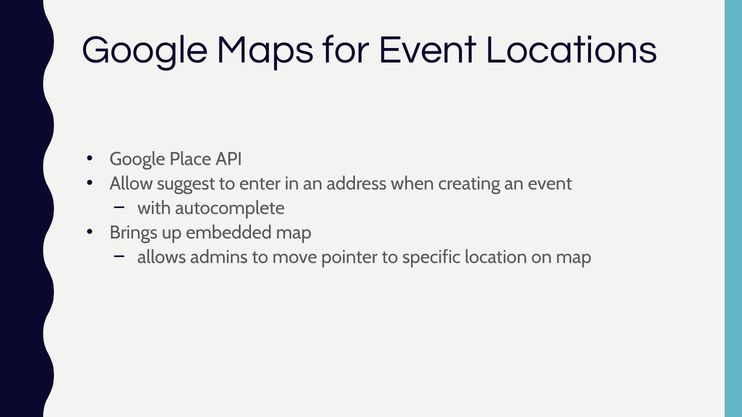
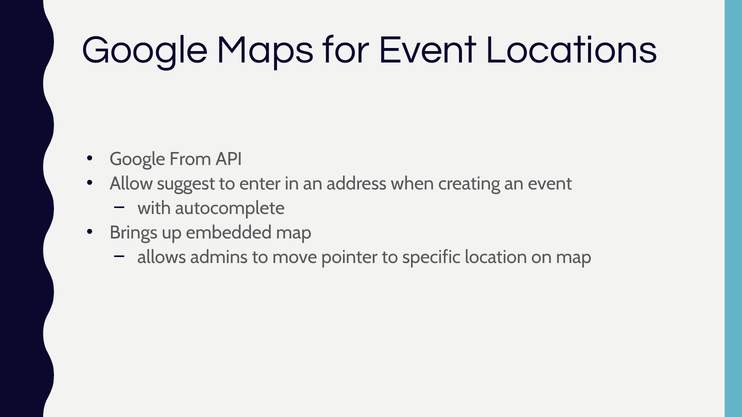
Place: Place -> From (190, 159)
